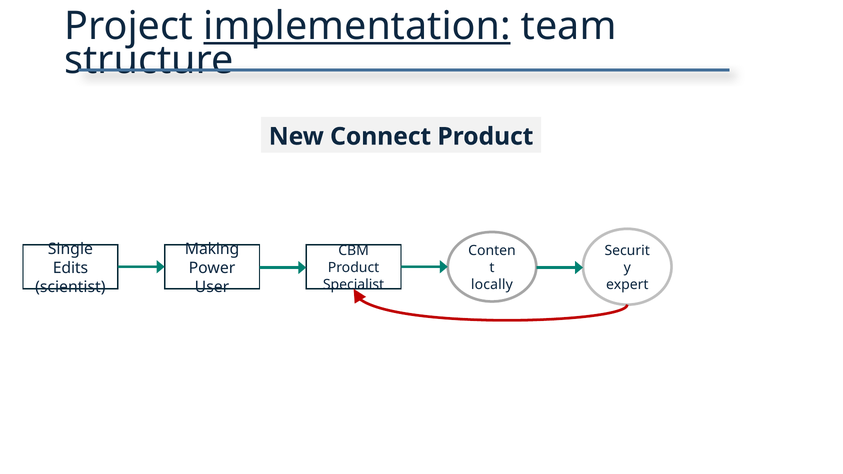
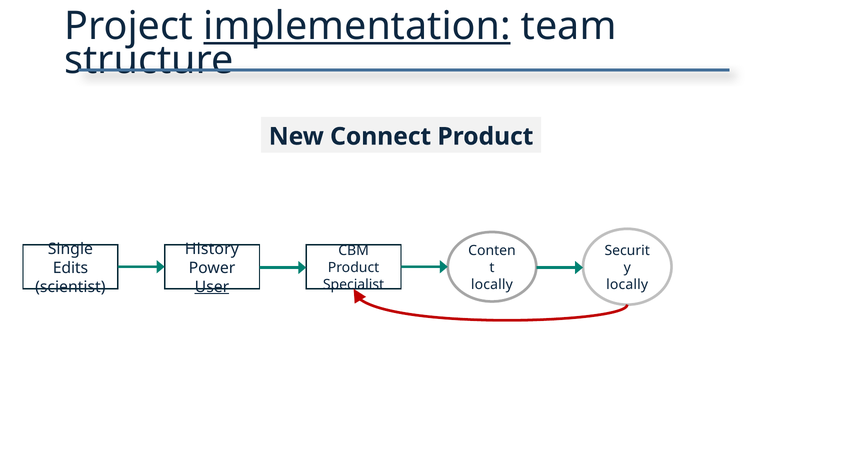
Making: Making -> History (212, 249)
expert: expert -> locally (627, 285)
User underline: none -> present (212, 287)
